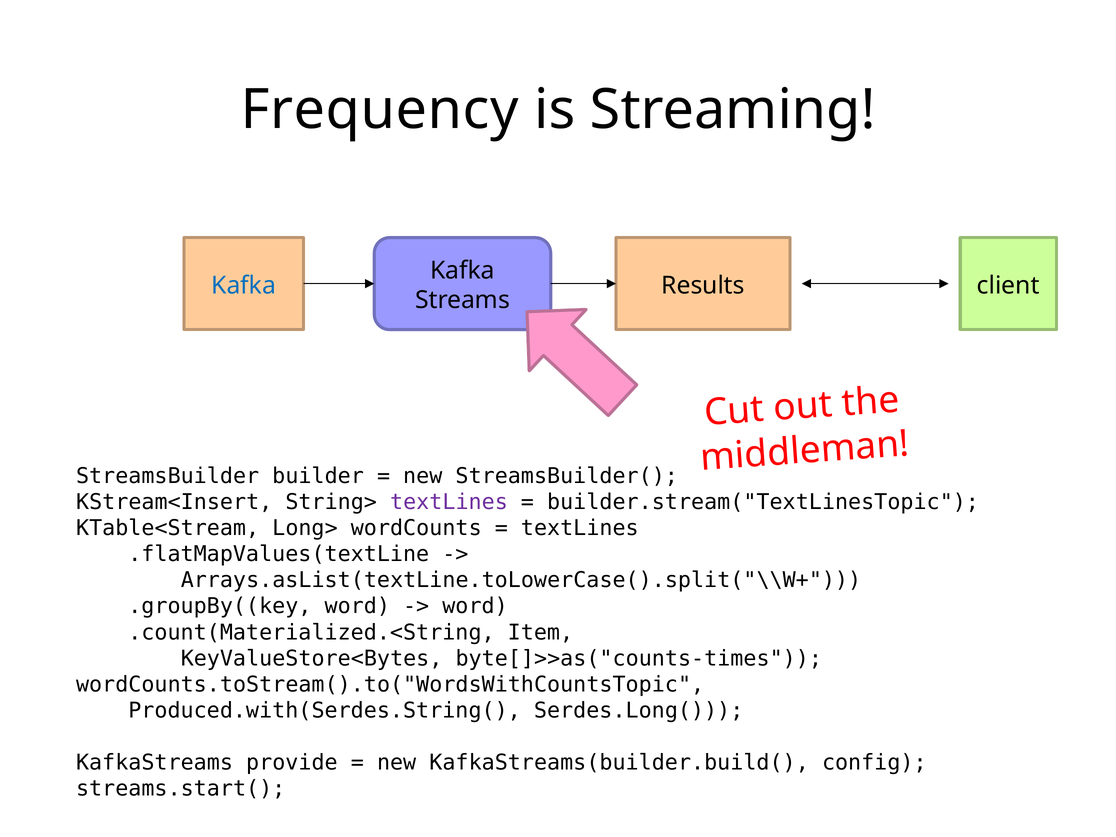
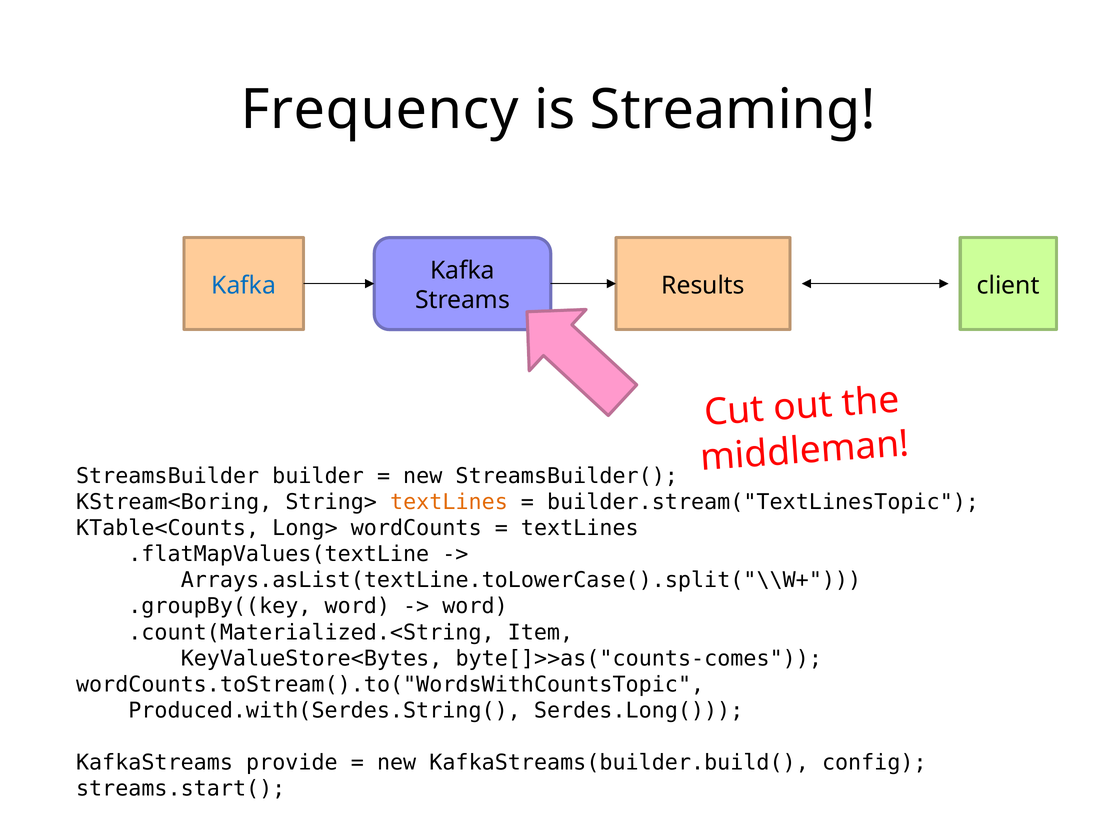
KStream<Insert: KStream<Insert -> KStream<Boring (174, 502)
textLines colour: purple -> orange (449, 502)
KTable<Stream: KTable<Stream -> KTable<Counts (168, 528)
byte[]>>as("counts-times: byte[]>>as("counts-times -> byte[]>>as("counts-comes (639, 658)
